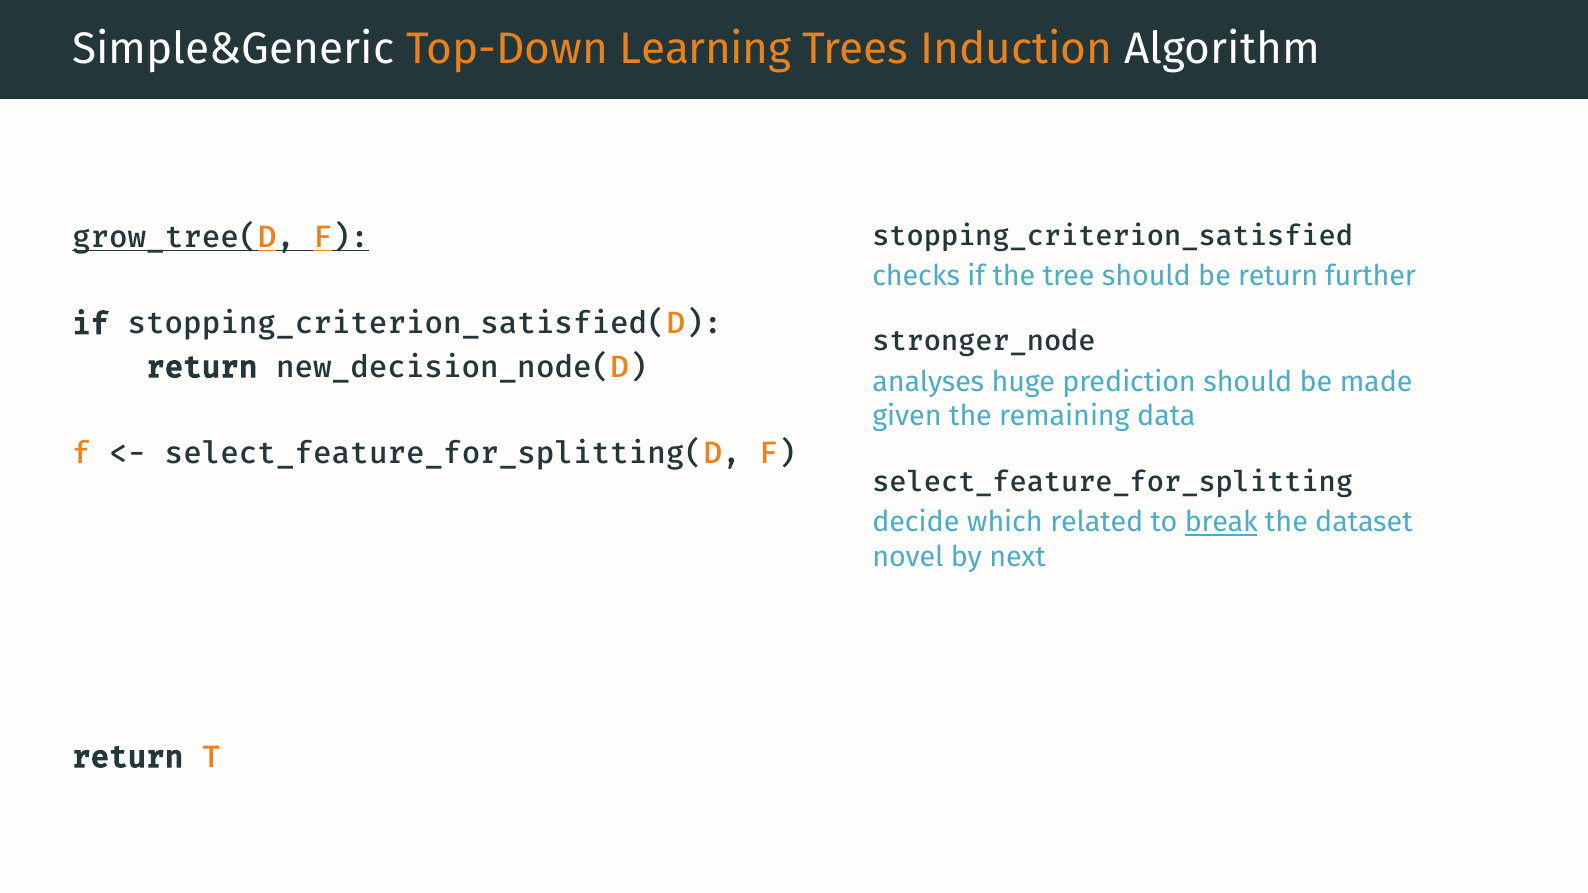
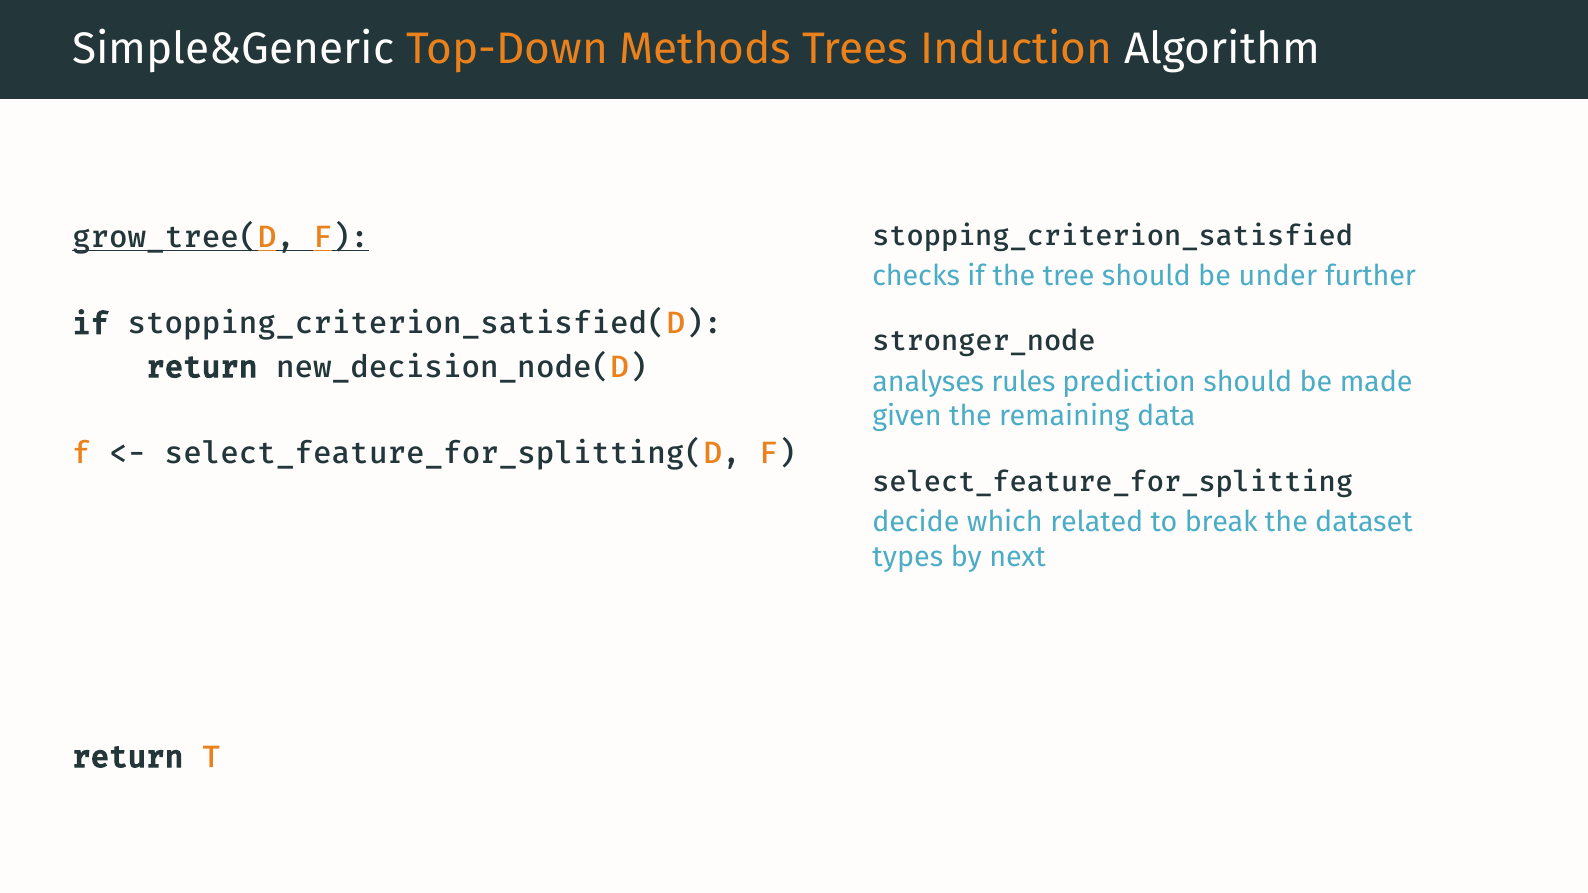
Learning: Learning -> Methods (705, 49)
be return: return -> under (1278, 276)
huge: huge -> rules (1023, 382)
break underline: present -> none (1221, 523)
novel: novel -> types (908, 557)
